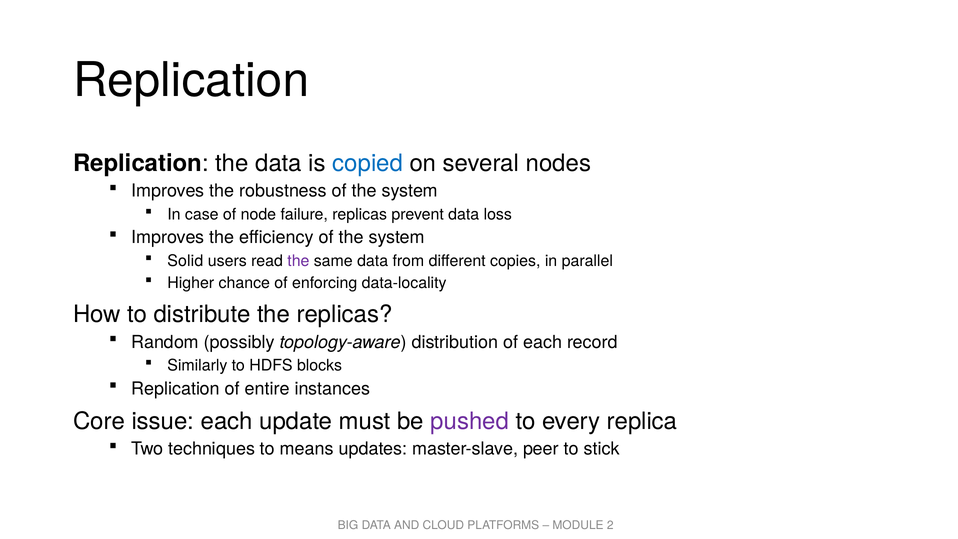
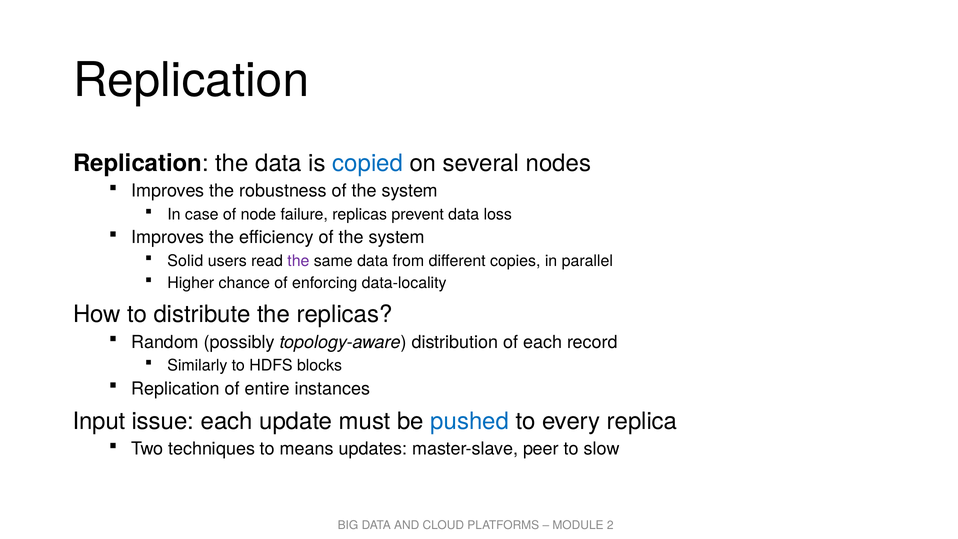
Core: Core -> Input (99, 421)
pushed colour: purple -> blue (470, 421)
stick: stick -> slow (602, 449)
